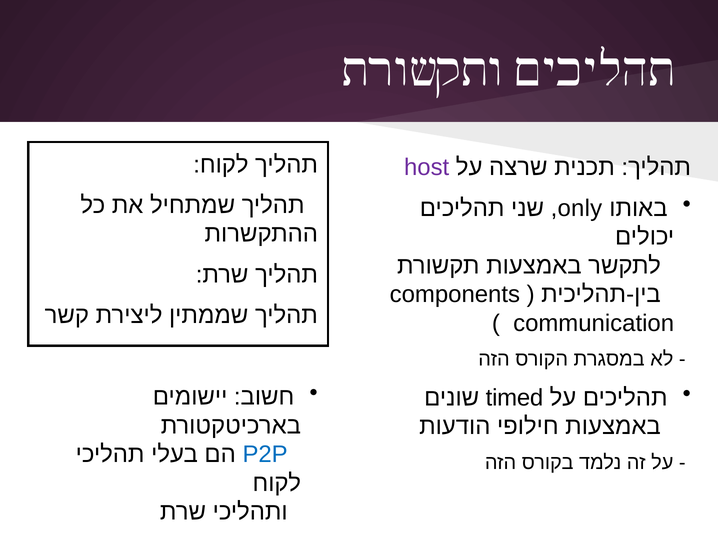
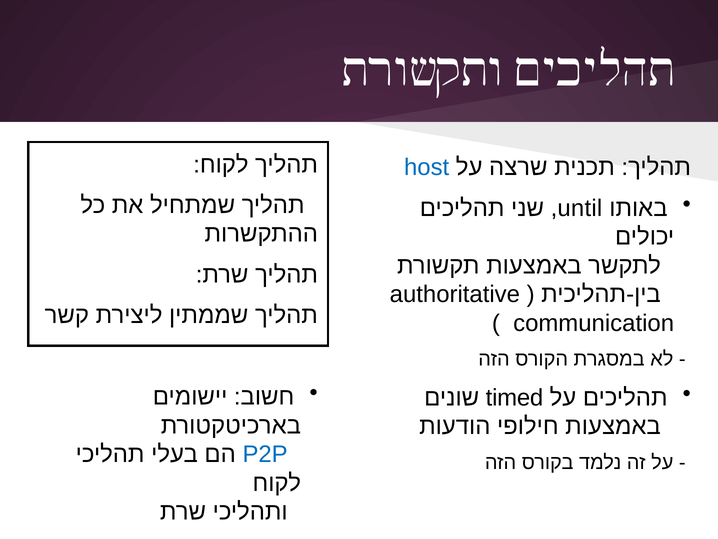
host colour: purple -> blue (427, 167)
only: only -> until (580, 208)
components: components -> authoritative (455, 294)
